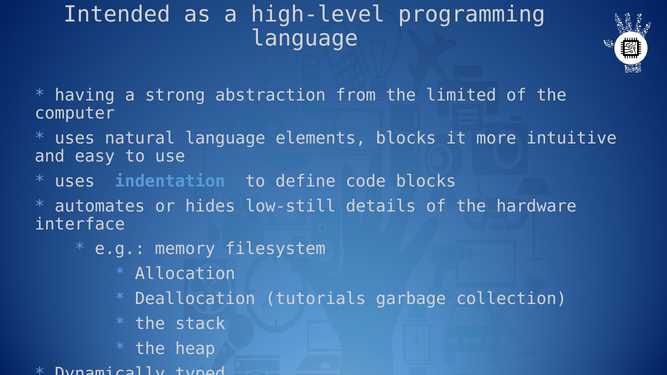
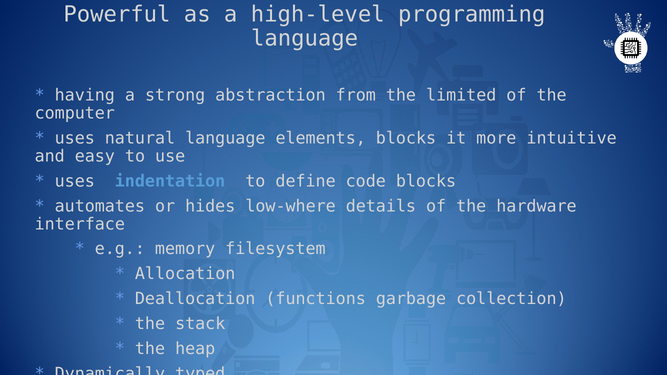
Intended: Intended -> Powerful (117, 15)
low-still: low-still -> low-where (291, 206)
tutorials: tutorials -> functions (316, 299)
